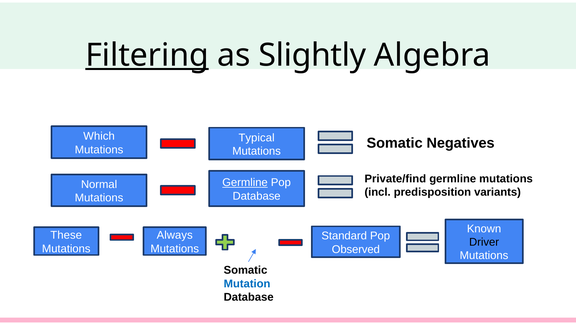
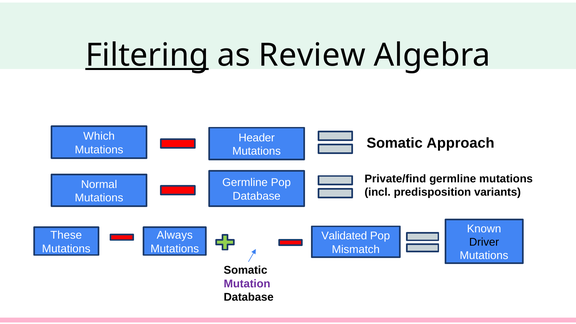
Slightly: Slightly -> Review (312, 55)
Typical: Typical -> Header (257, 138)
Negatives: Negatives -> Approach (460, 143)
Germline underline: present -> none (245, 183)
Standard: Standard -> Validated (344, 236)
Observed: Observed -> Mismatch (356, 249)
Mutation colour: blue -> purple (247, 284)
